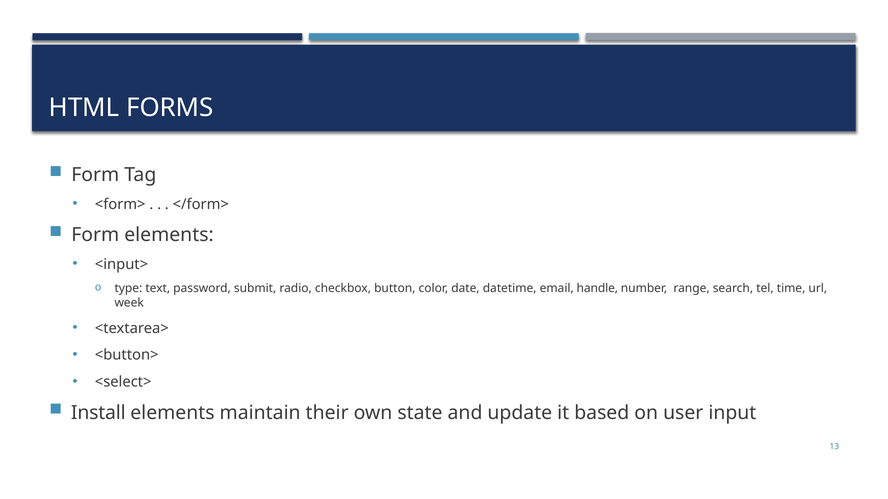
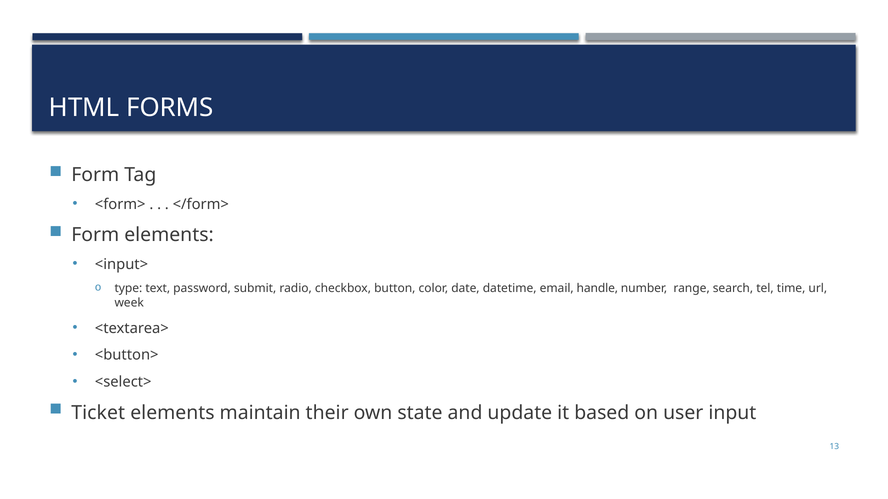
Install: Install -> Ticket (98, 413)
